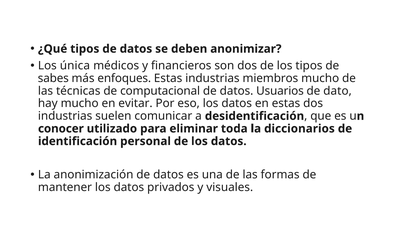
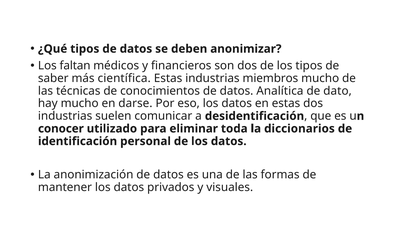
única: única -> faltan (75, 66)
sabes: sabes -> saber (53, 78)
enfoques: enfoques -> científica (124, 78)
computacional: computacional -> conocimientos (160, 91)
Usuarios: Usuarios -> Analítica (280, 91)
evitar: evitar -> darse (135, 103)
